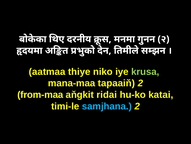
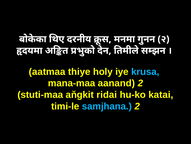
niko: niko -> holy (103, 71)
krusa colour: light green -> light blue (145, 71)
tapaaiň: tapaaiň -> aanand (116, 83)
from-maa: from-maa -> stuti-maa (40, 94)
